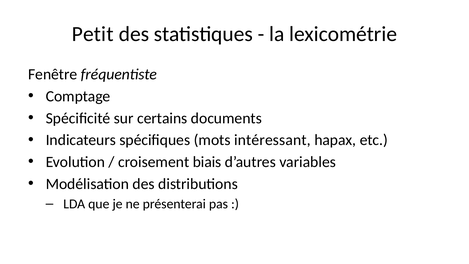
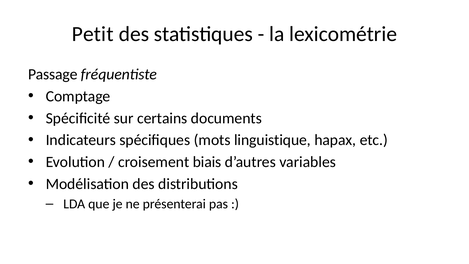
Fenêtre: Fenêtre -> Passage (53, 74)
intéressant: intéressant -> linguistique (272, 140)
